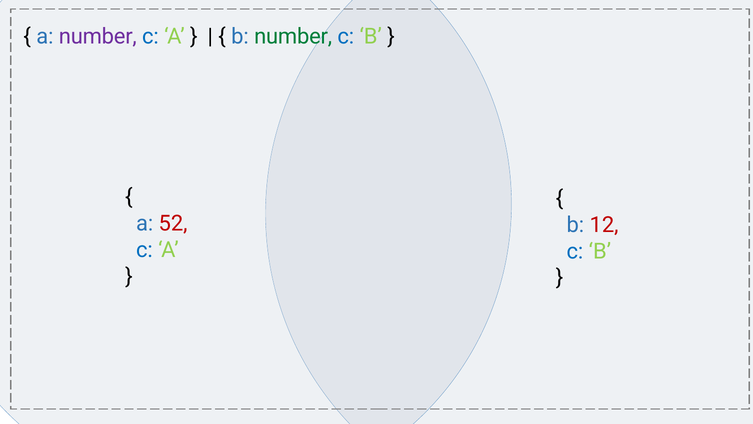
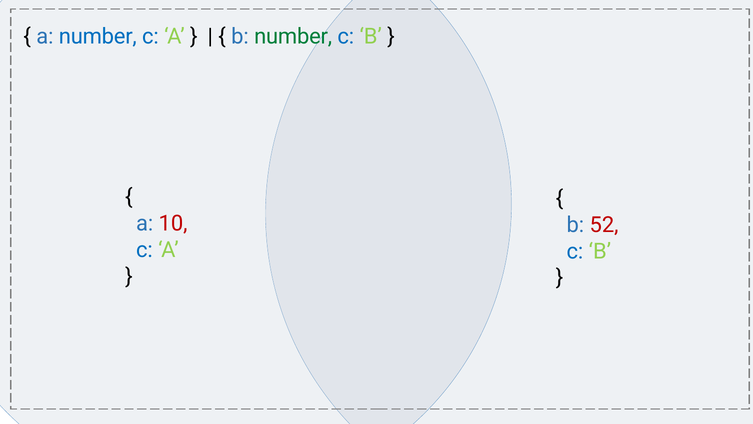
number colour: purple -> blue (98, 36)
52: 52 -> 10 (173, 223)
12: 12 -> 52 (604, 225)
